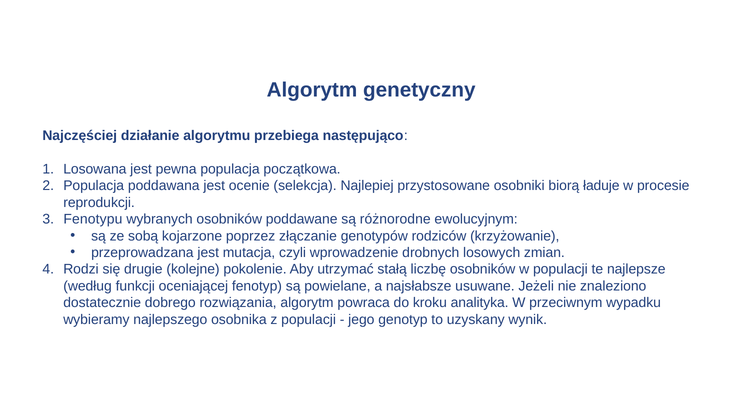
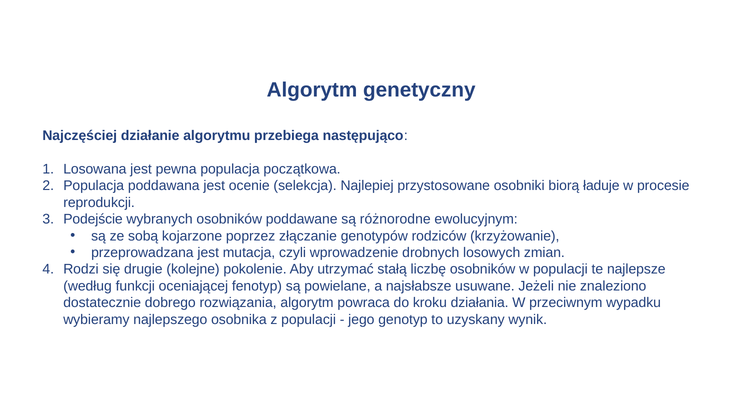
Fenotypu: Fenotypu -> Podejście (93, 219)
analityka: analityka -> działania (480, 303)
